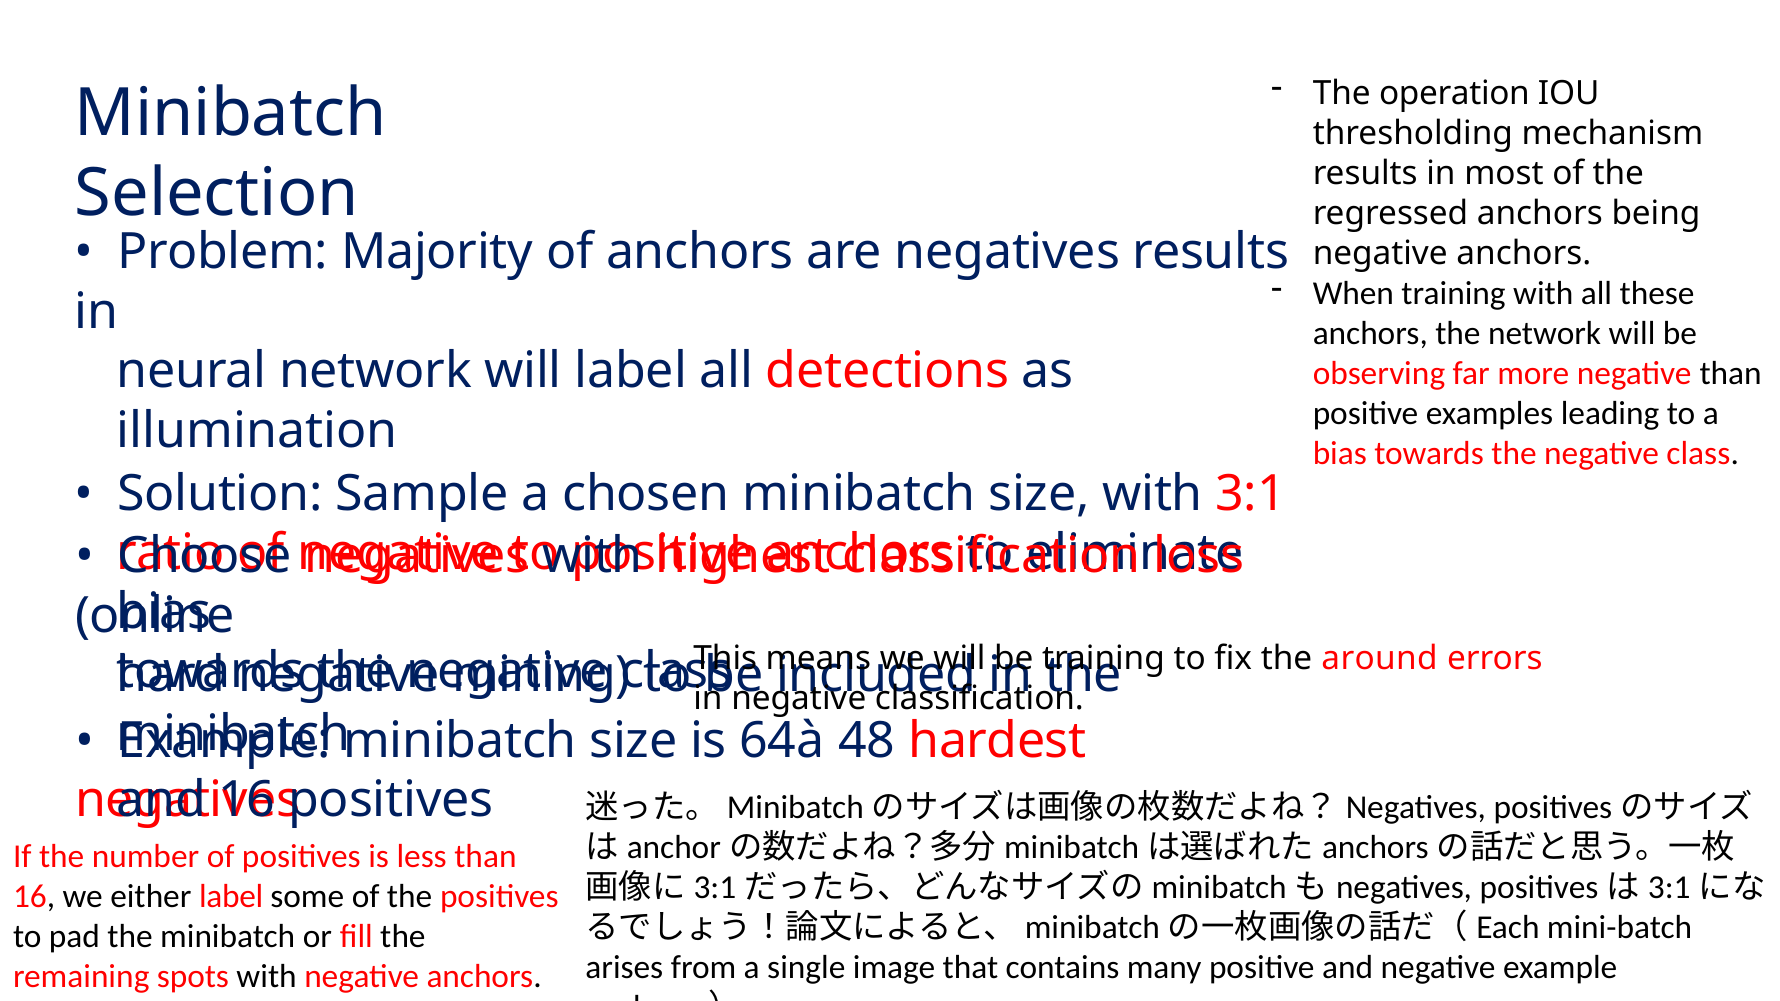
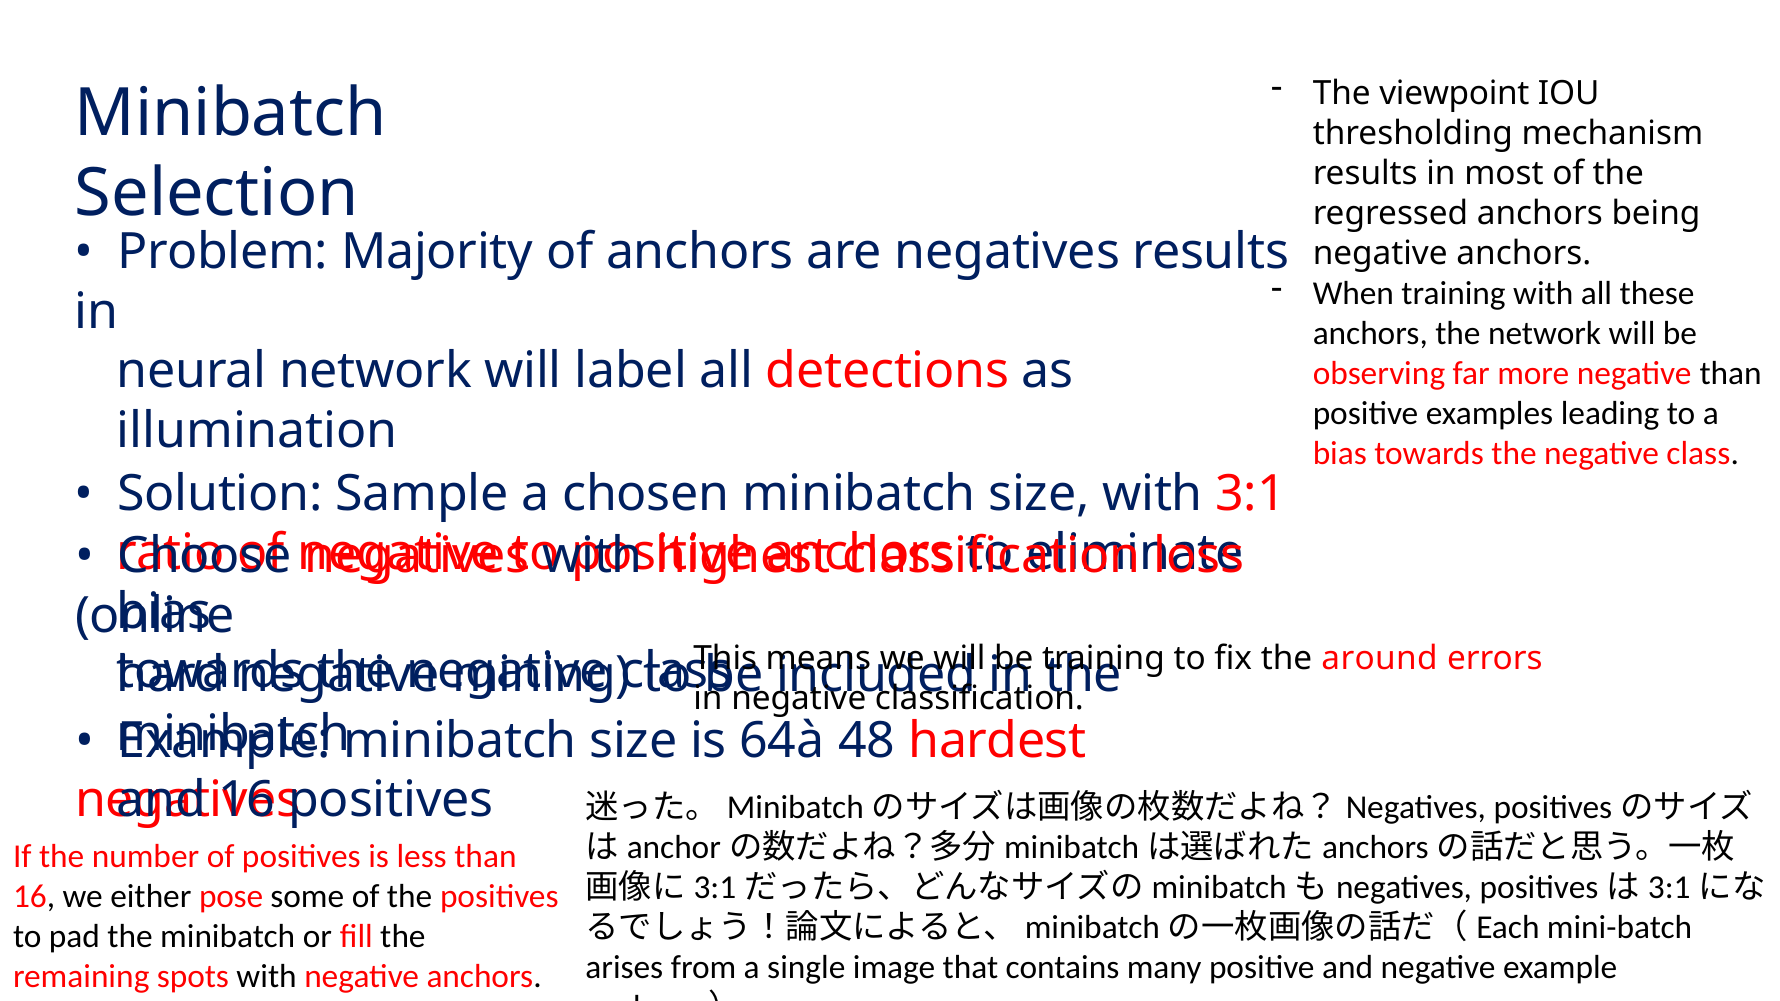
operation: operation -> viewpoint (1454, 93)
either label: label -> pose (231, 896)
